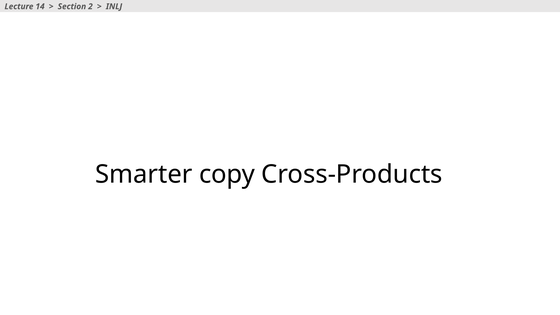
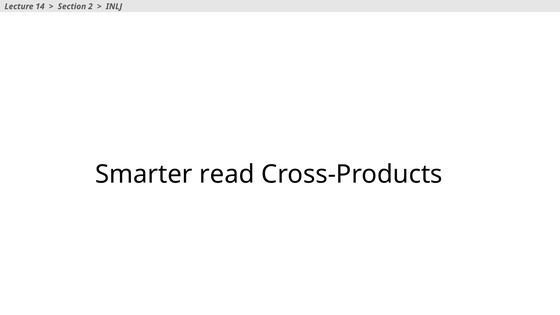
copy: copy -> read (227, 174)
